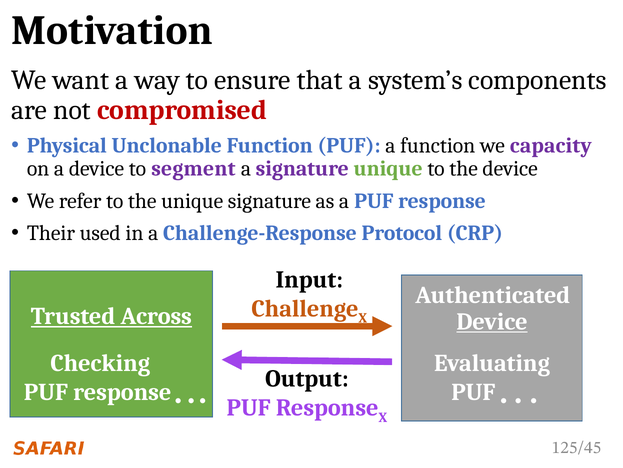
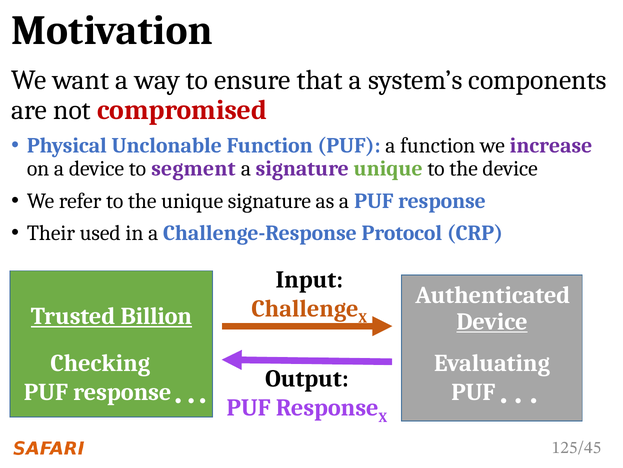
capacity: capacity -> increase (551, 145)
Across: Across -> Billion (156, 316)
